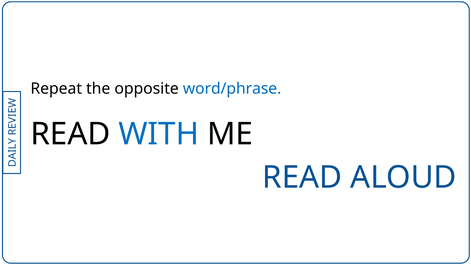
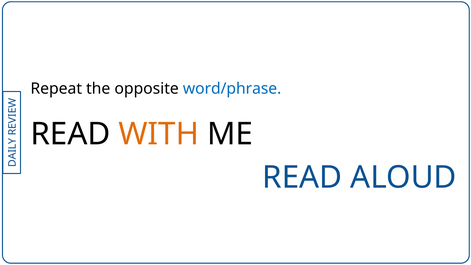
WITH colour: blue -> orange (159, 134)
